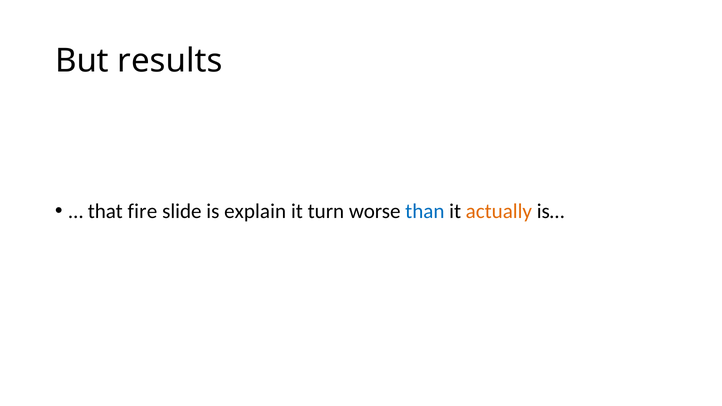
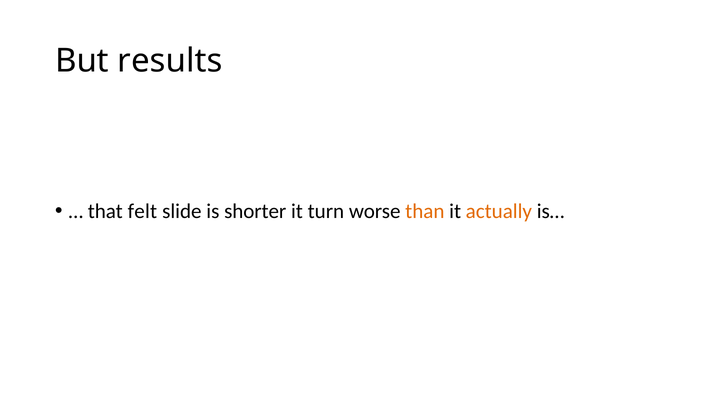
fire: fire -> felt (142, 211)
explain: explain -> shorter (255, 211)
than colour: blue -> orange (425, 211)
